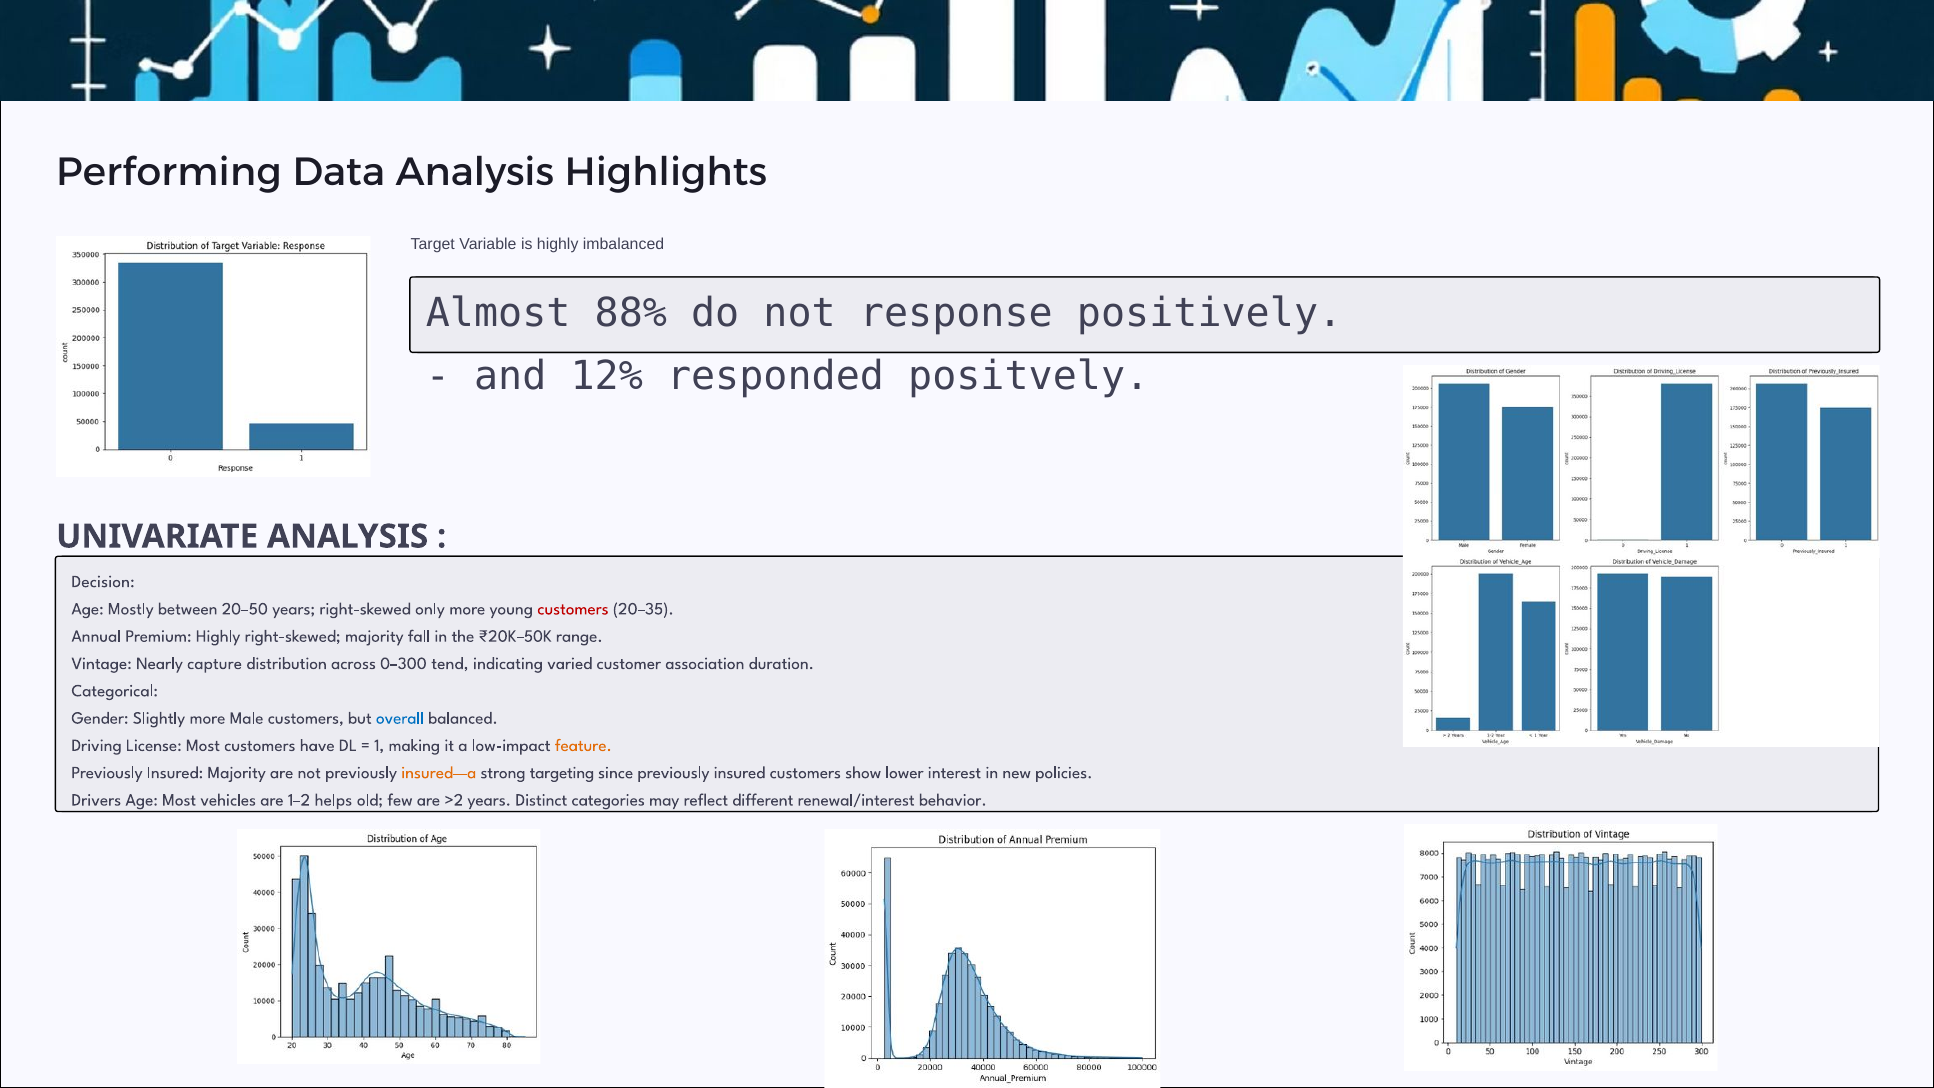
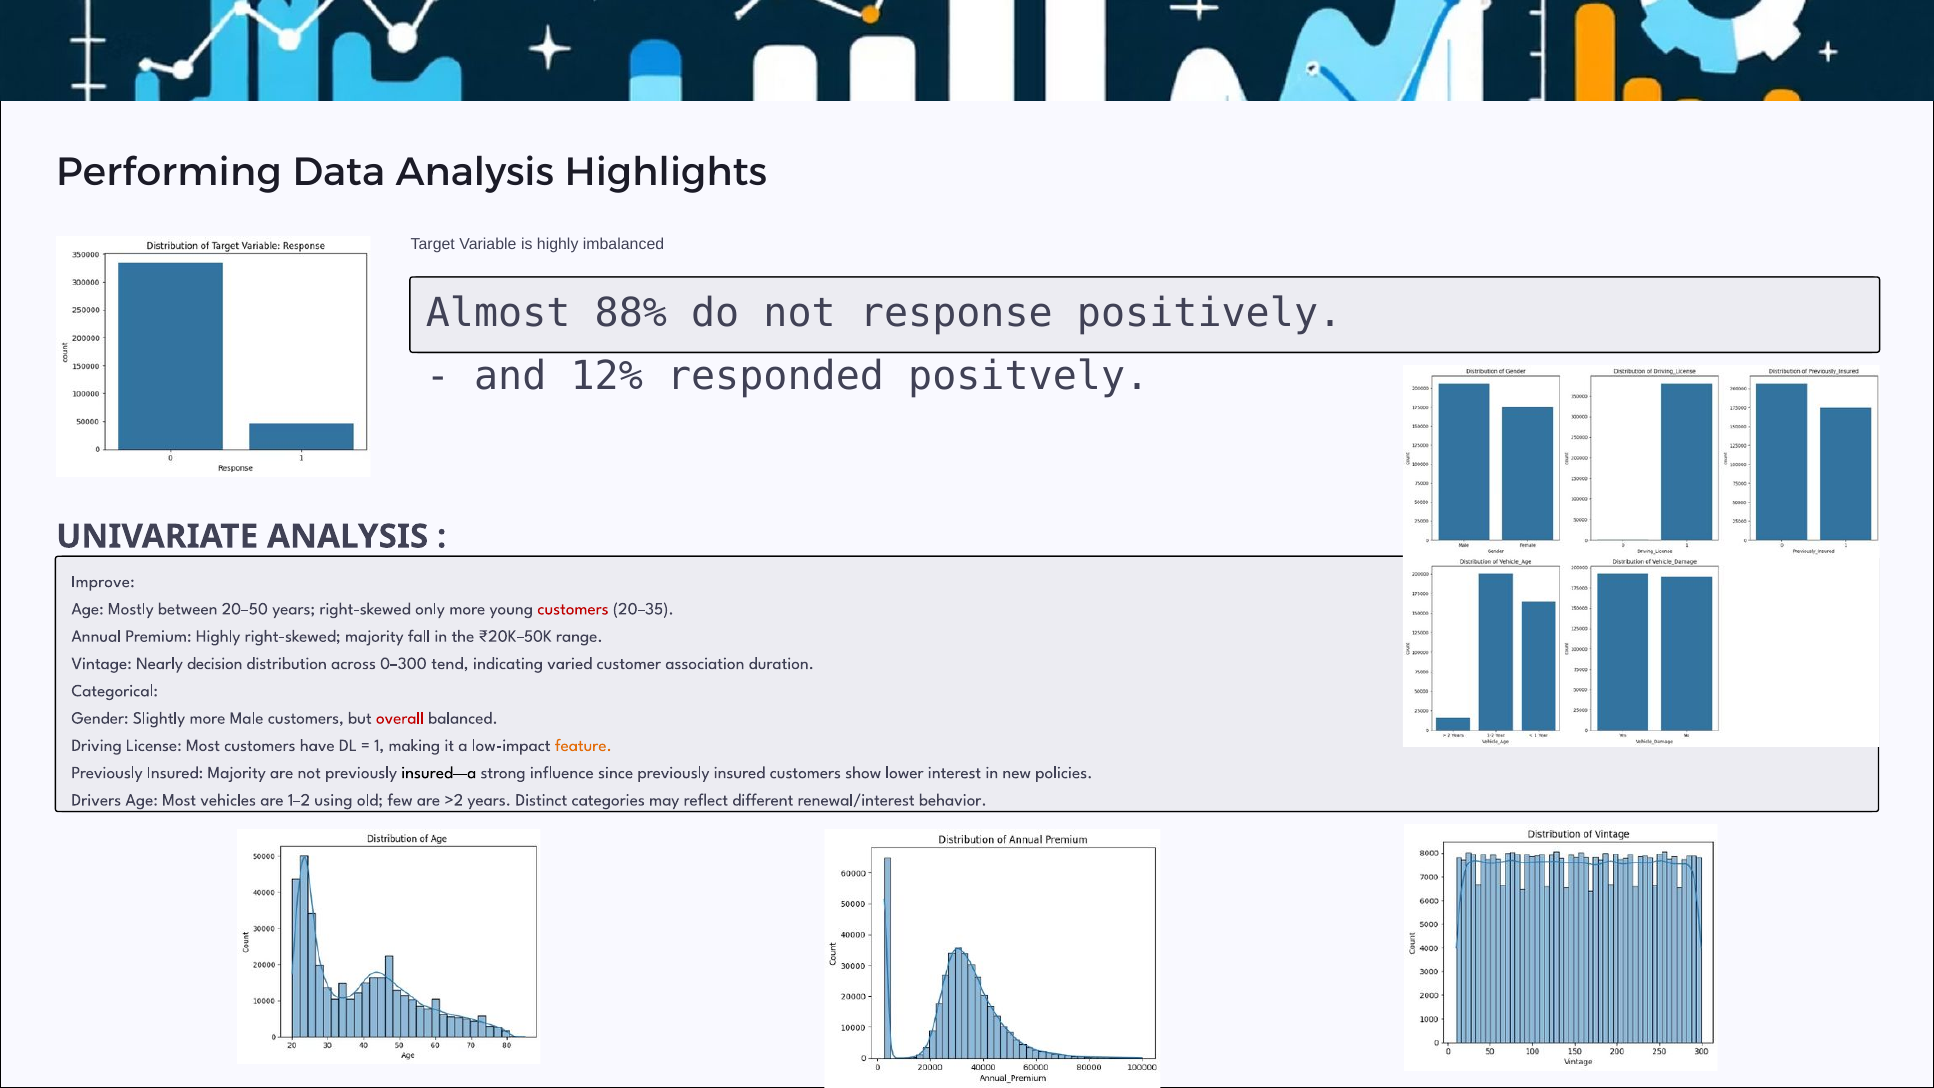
Decision: Decision -> Improve (103, 581)
capture: capture -> decision (215, 663)
overall colour: blue -> red (400, 718)
insured—a colour: orange -> black (439, 772)
targeting: targeting -> influence (562, 772)
helps: helps -> using (333, 800)
